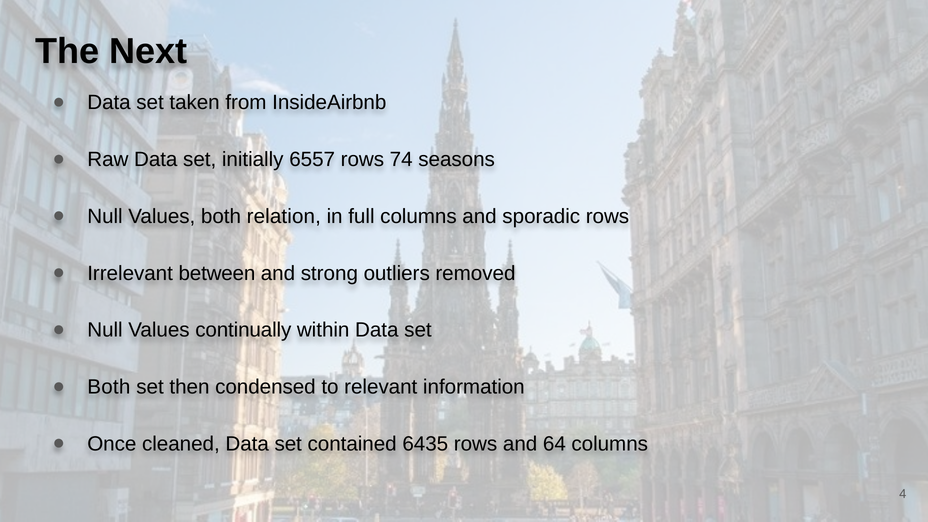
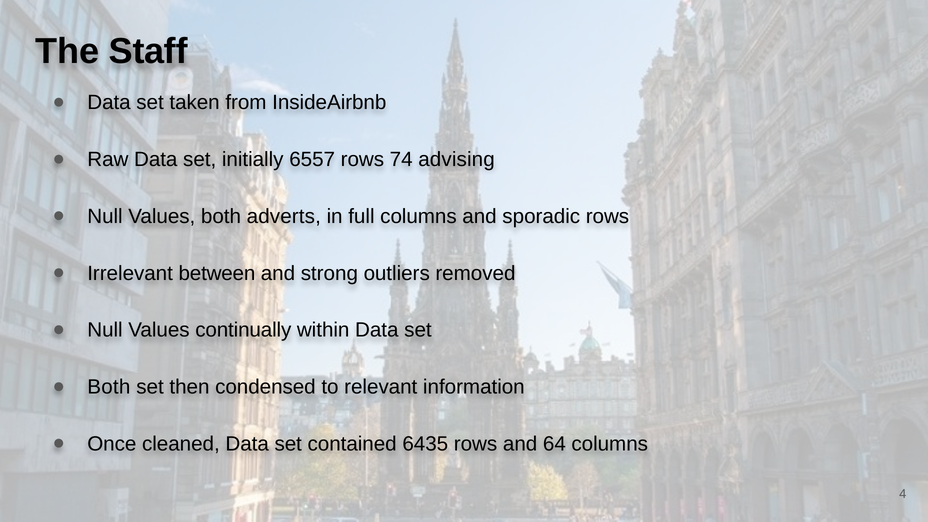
Next: Next -> Staff (148, 51)
seasons: seasons -> advising (457, 160)
relation: relation -> adverts (284, 216)
